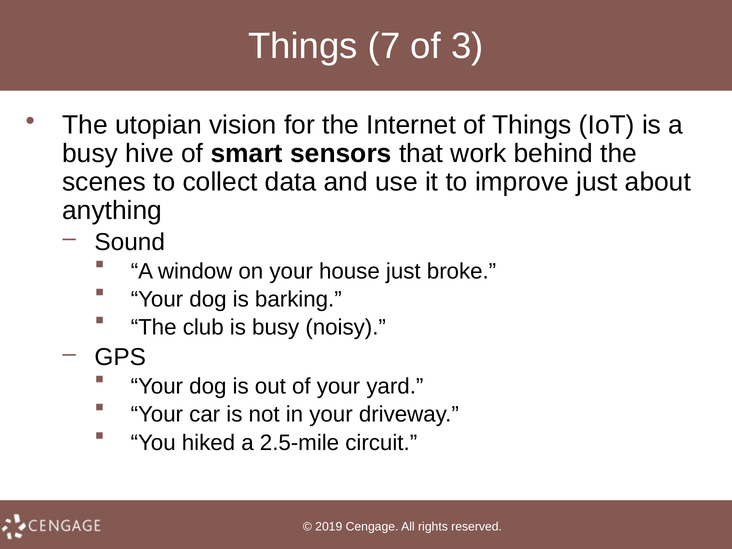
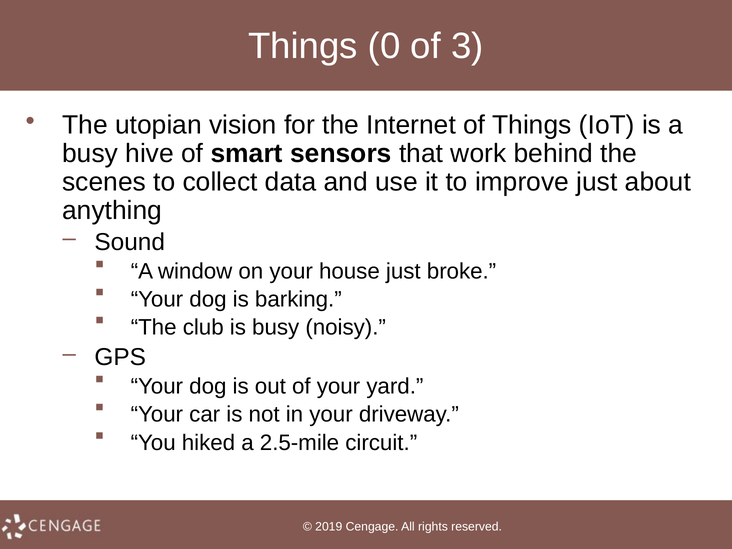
7: 7 -> 0 (384, 46)
